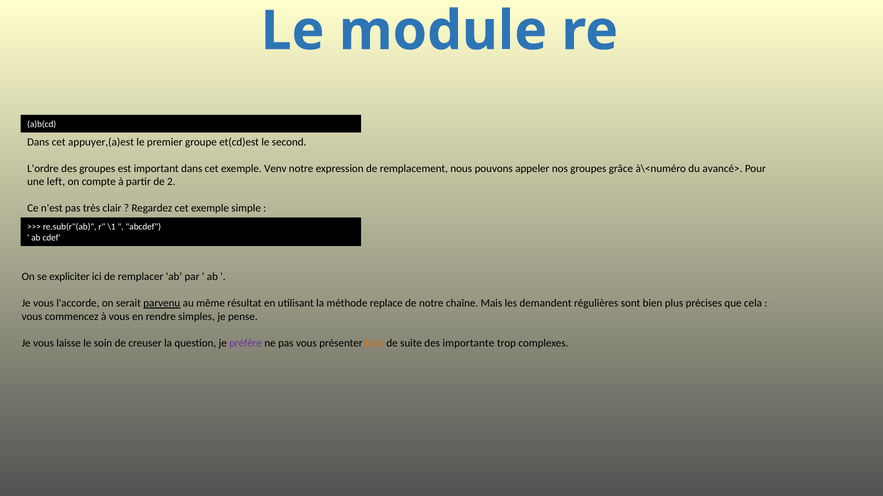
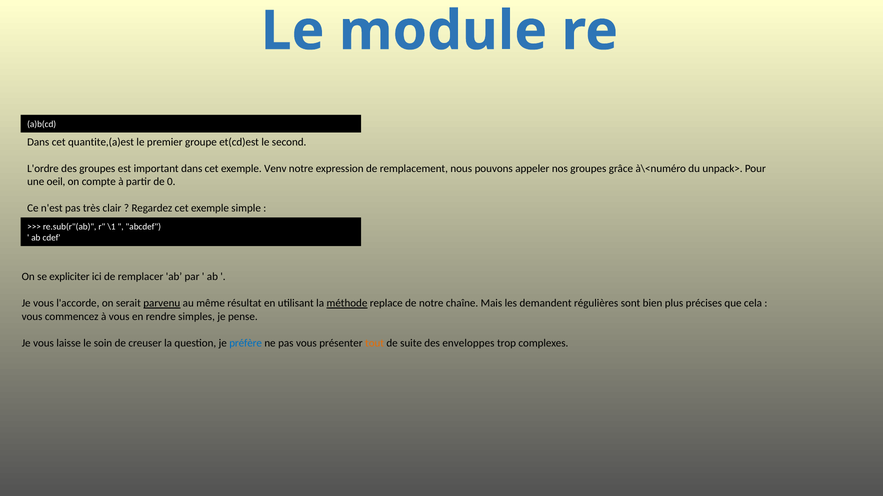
appuyer,(a)est: appuyer,(a)est -> quantite,(a)est (101, 142)
avancé>: avancé> -> unpack> (722, 169)
left: left -> oeil (56, 182)
2: 2 -> 0 (171, 182)
méthode underline: none -> present (347, 304)
préfère colour: purple -> blue (246, 343)
importante: importante -> enveloppes (468, 343)
